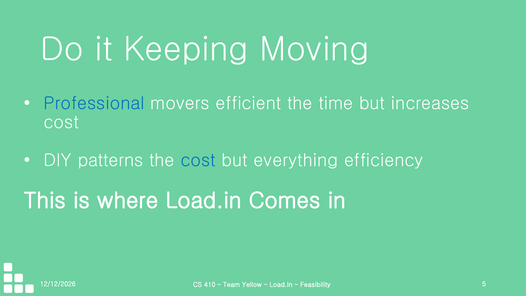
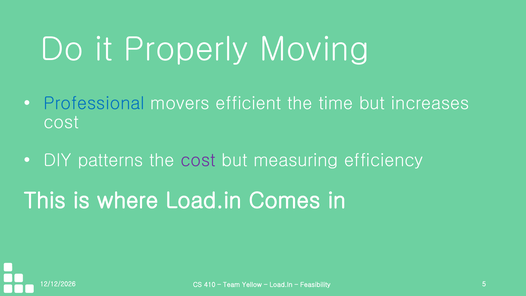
Keeping: Keeping -> Properly (186, 49)
cost colour: blue -> purple (198, 160)
everything: everything -> measuring (296, 160)
